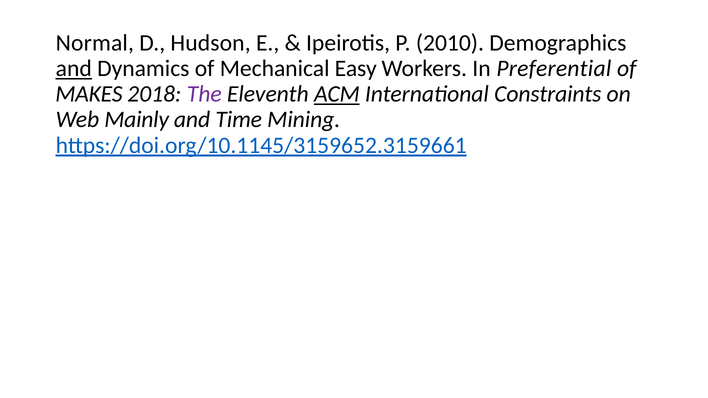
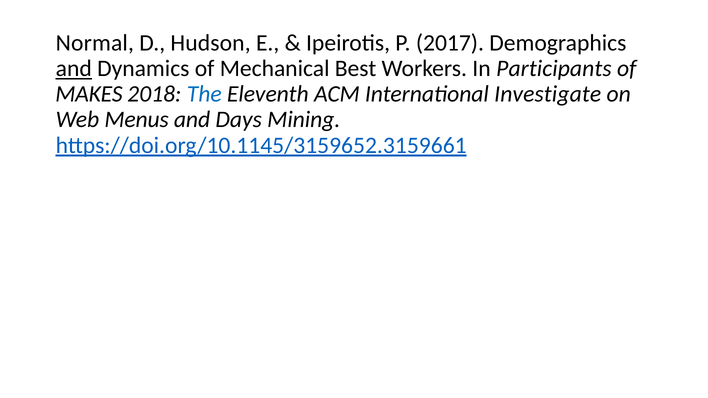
2010: 2010 -> 2017 (450, 43)
Easy: Easy -> Best (356, 69)
Preferential: Preferential -> Participants (554, 69)
The colour: purple -> blue (204, 94)
ACM underline: present -> none (337, 94)
Constraints: Constraints -> Investigate (548, 94)
Mainly: Mainly -> Menus (137, 120)
Time: Time -> Days (239, 120)
